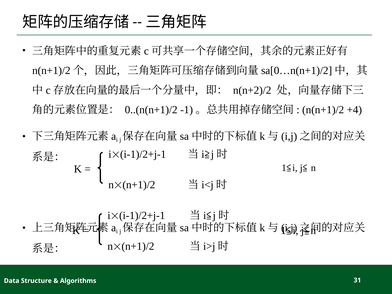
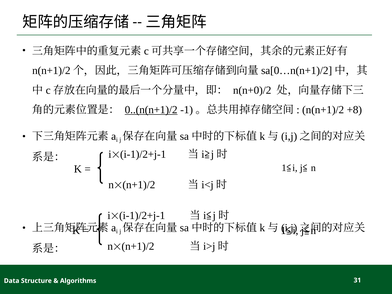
n(n+2)/2: n(n+2)/2 -> n(n+0)/2 (252, 90)
0..(n(n+1)/2 underline: none -> present (151, 110)
+4: +4 -> +8 (354, 110)
